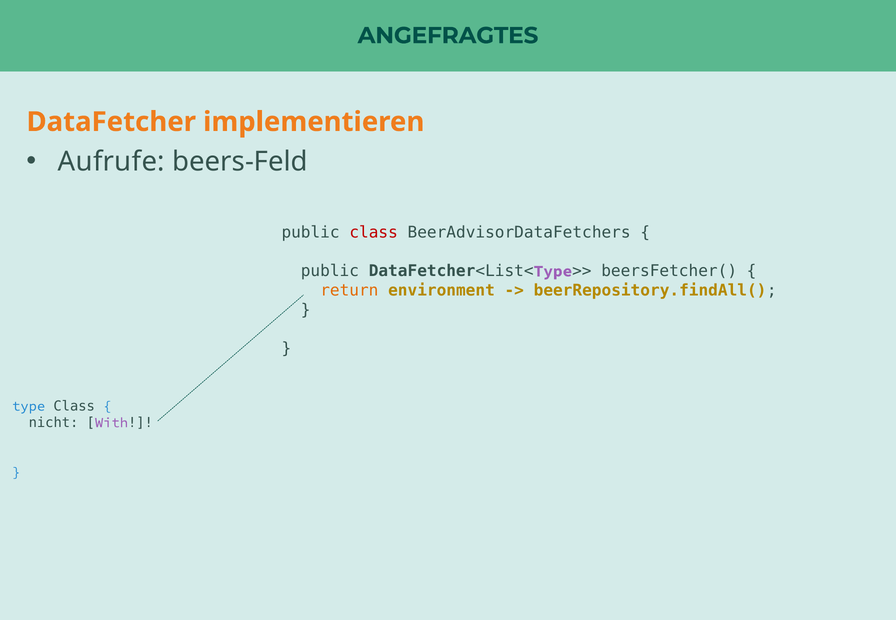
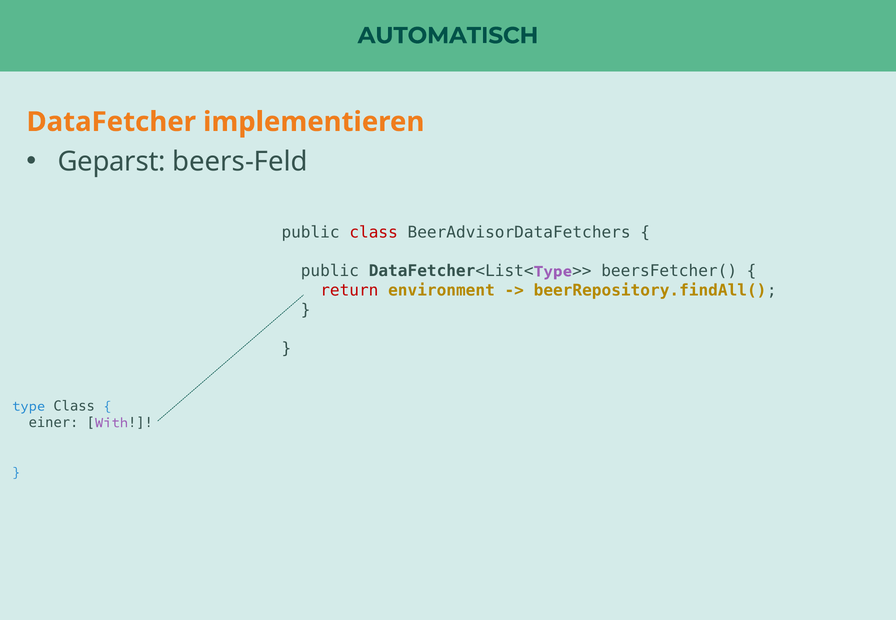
ANGEFRAGTES: ANGEFRAGTES -> AUTOMATISCH (448, 36)
Aufrufe: Aufrufe -> Geparst (112, 162)
return colour: orange -> red (349, 291)
nicht: nicht -> einer (54, 423)
